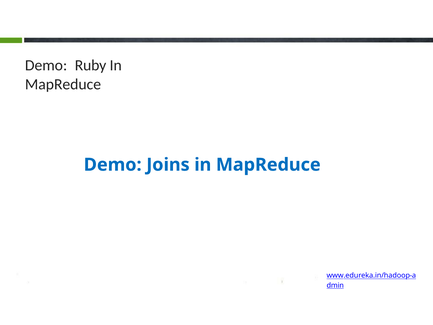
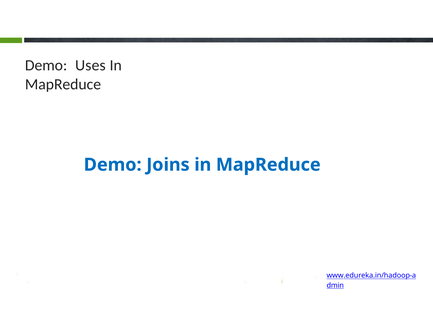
Ruby: Ruby -> Uses (90, 65)
